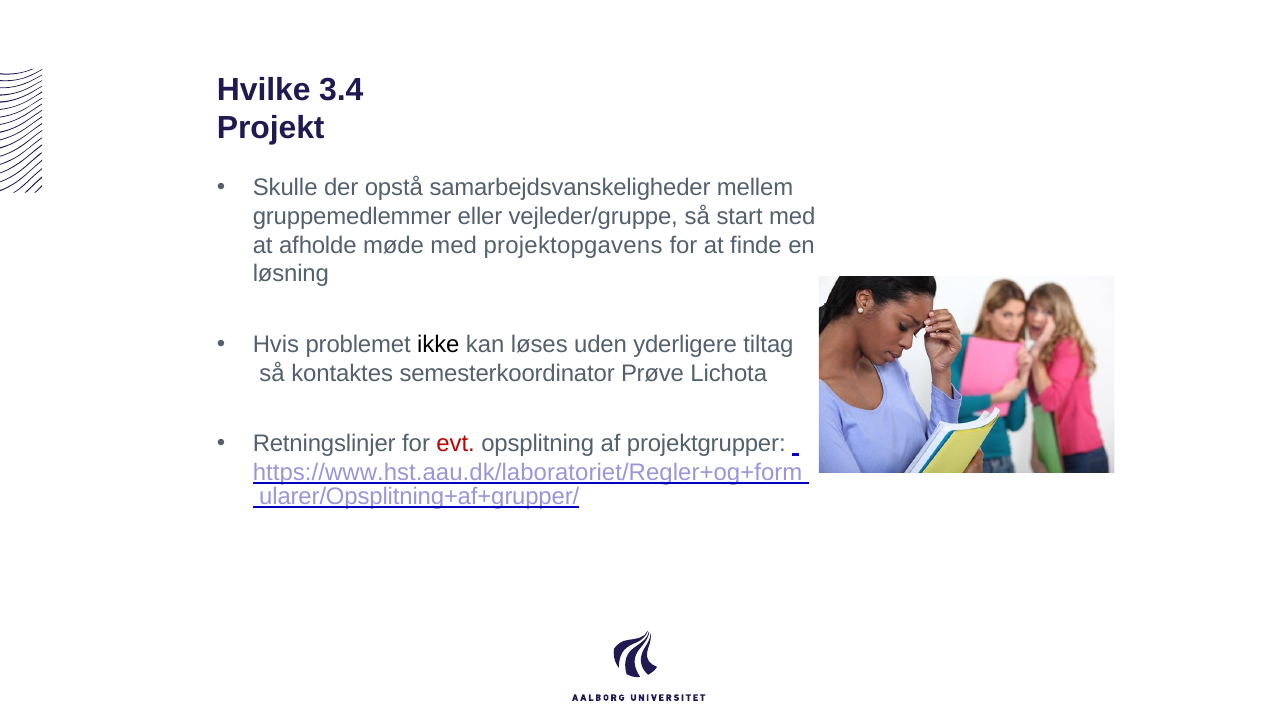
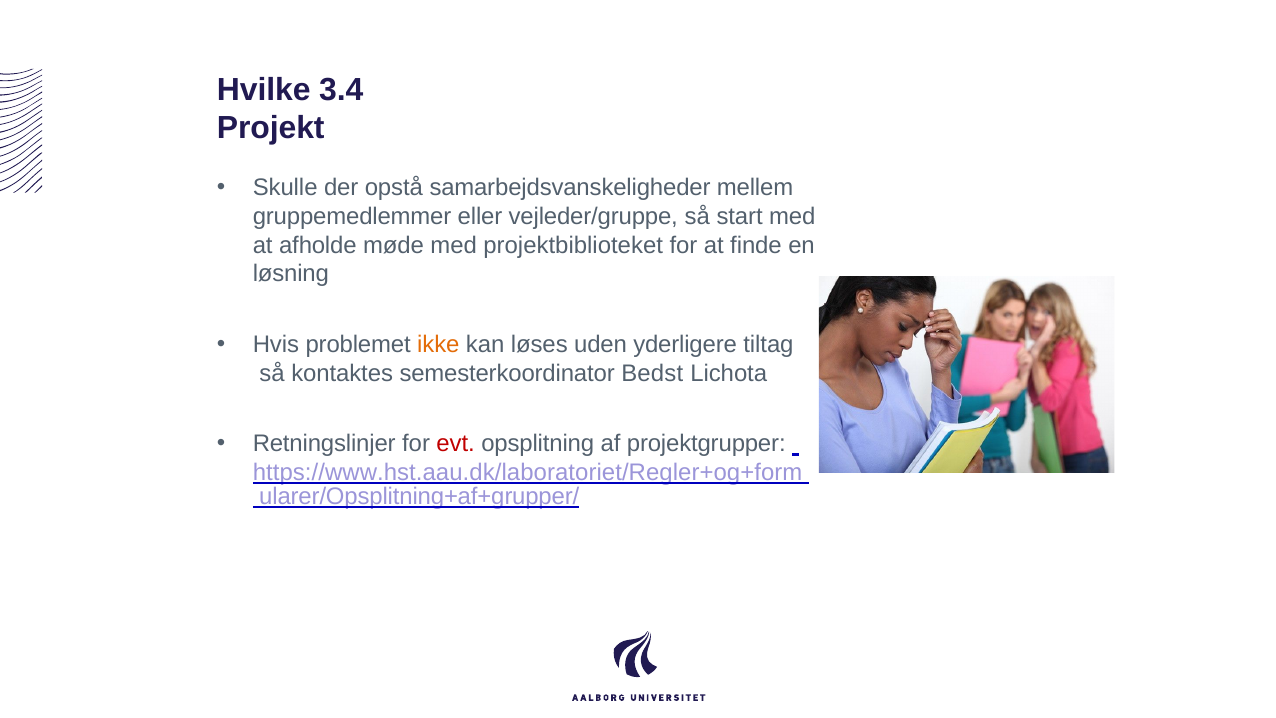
projektopgavens: projektopgavens -> projektbiblioteket (573, 245)
ikke colour: black -> orange (438, 344)
Prøve: Prøve -> Bedst (652, 373)
